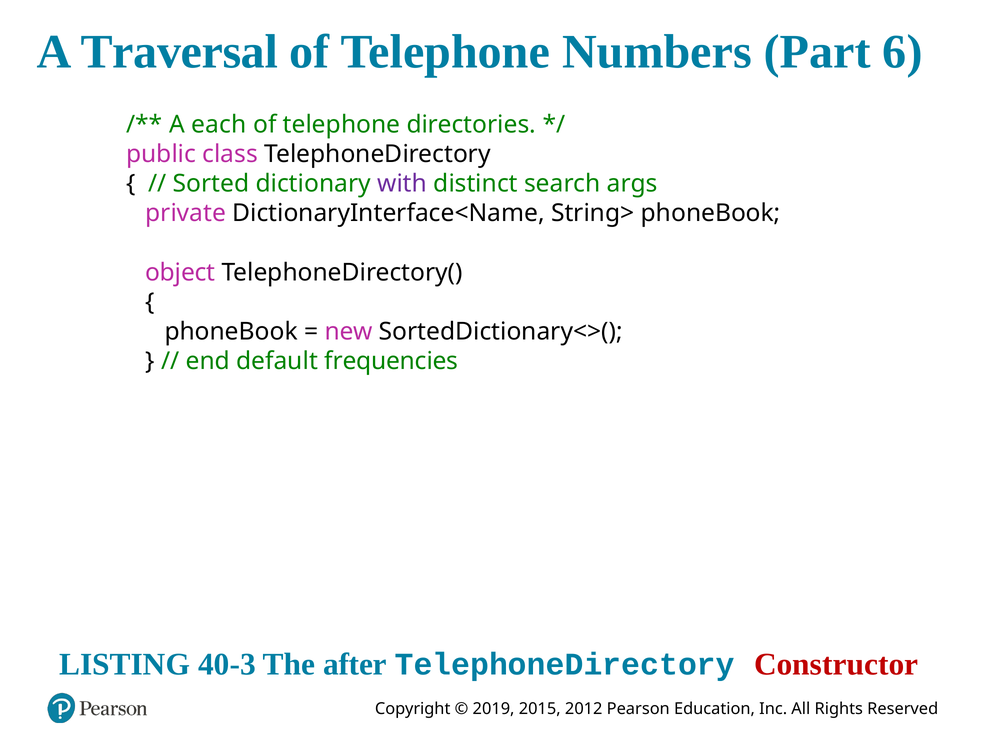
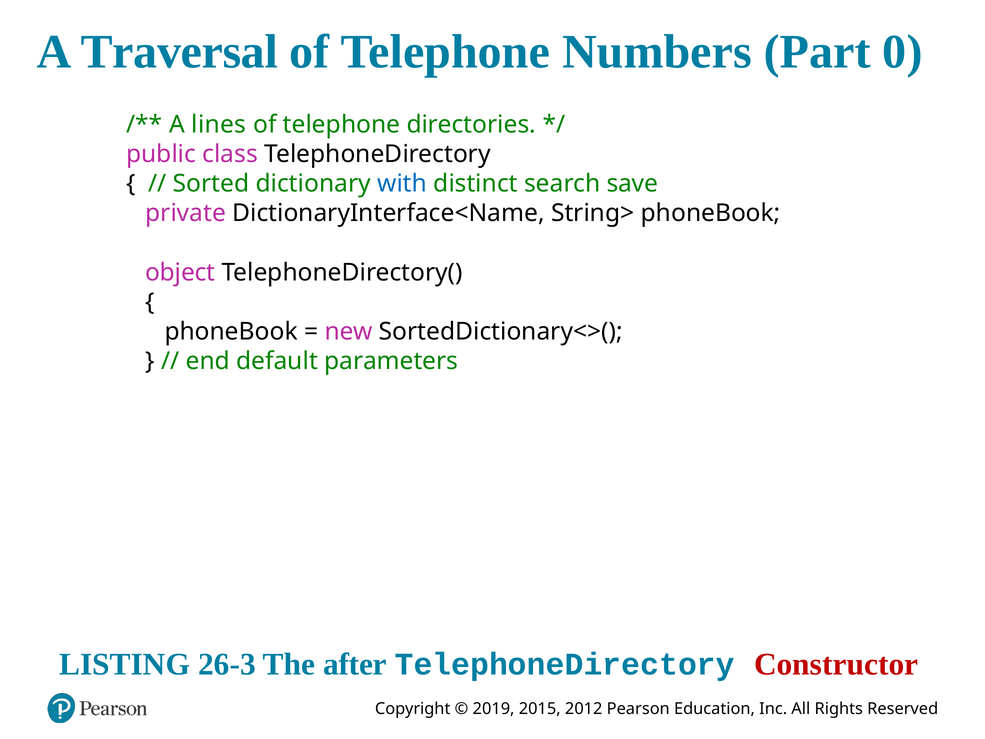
6: 6 -> 0 (903, 52)
each: each -> lines (219, 125)
with colour: purple -> blue (402, 184)
args: args -> save (632, 184)
frequencies: frequencies -> parameters (391, 361)
40-3: 40-3 -> 26-3 (227, 664)
